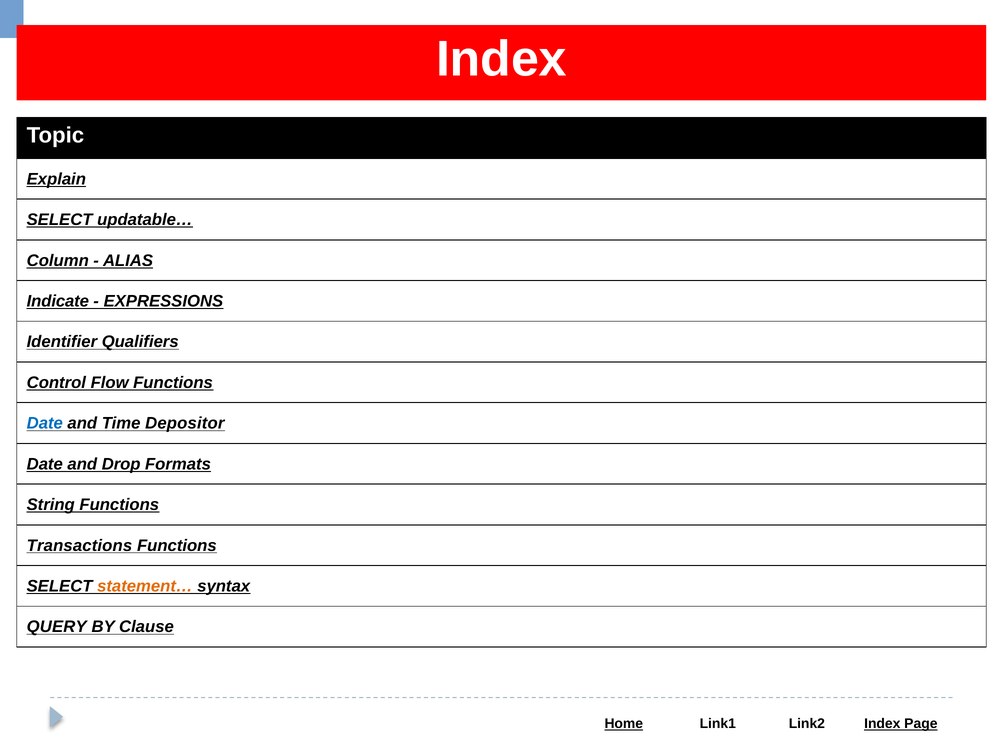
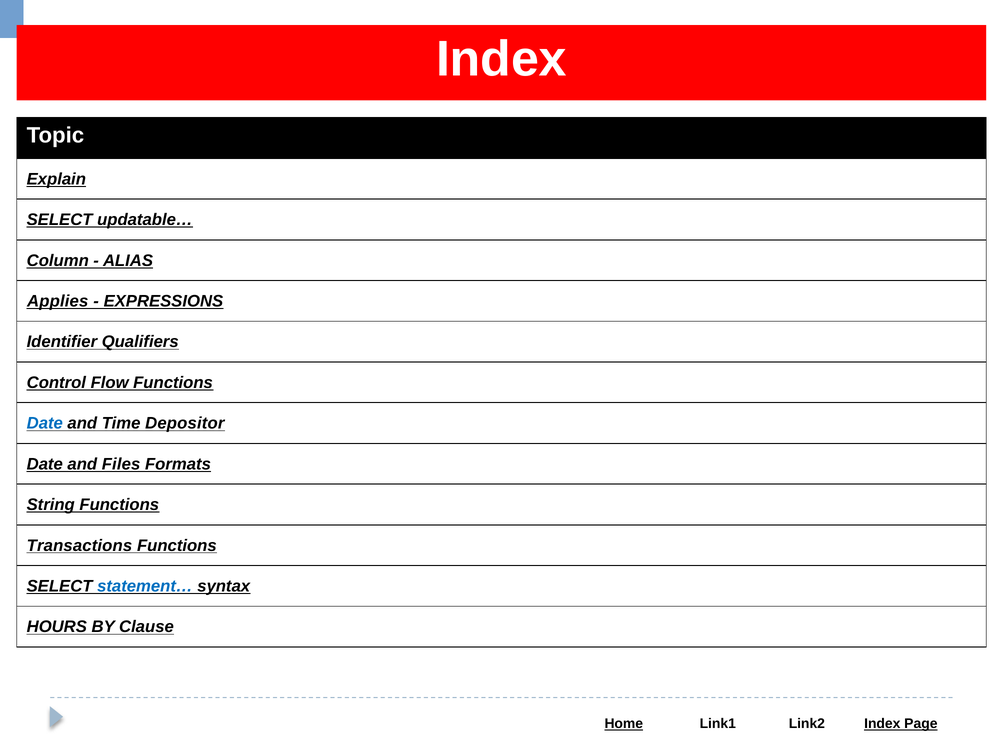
Indicate: Indicate -> Applies (58, 301)
Drop: Drop -> Files (121, 464)
statement… colour: orange -> blue (145, 586)
QUERY: QUERY -> HOURS (57, 626)
